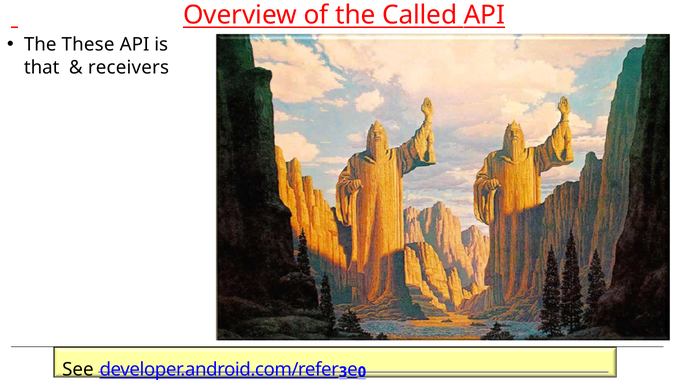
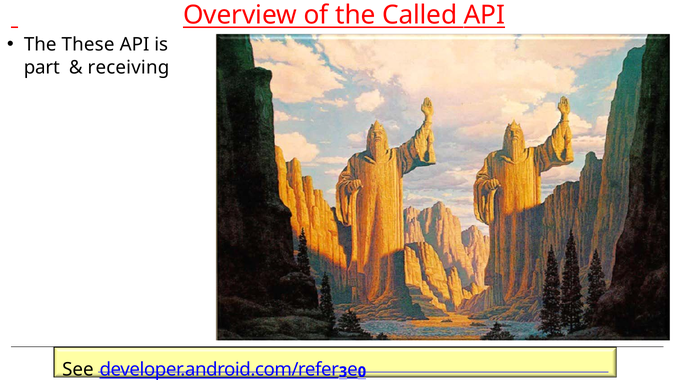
that: that -> part (42, 67)
receivers: receivers -> receiving (128, 67)
